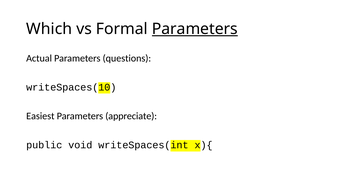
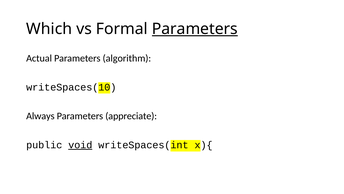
questions: questions -> algorithm (127, 58)
Easiest: Easiest -> Always (40, 116)
void underline: none -> present (80, 145)
